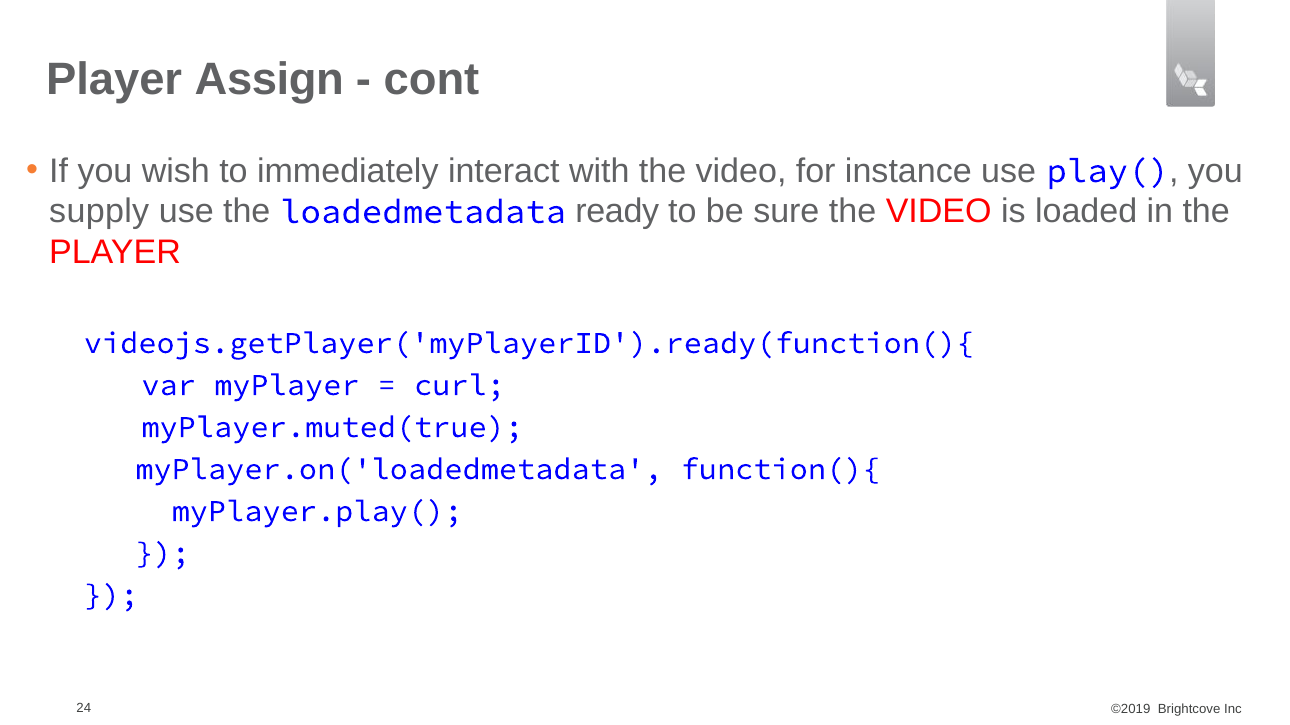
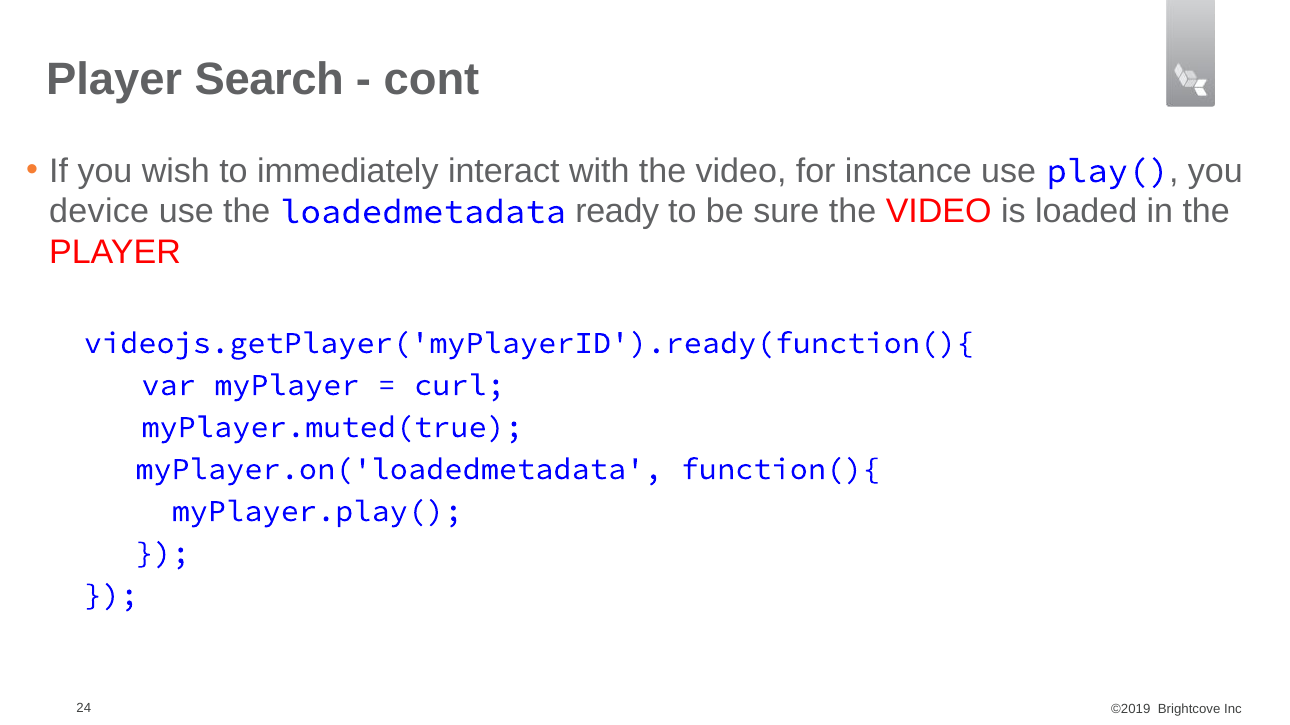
Assign: Assign -> Search (269, 79)
supply: supply -> device (99, 212)
